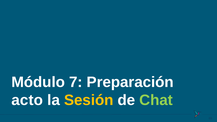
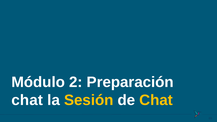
7: 7 -> 2 (76, 82)
acto: acto -> chat (27, 100)
Chat colour: light green -> yellow (156, 100)
